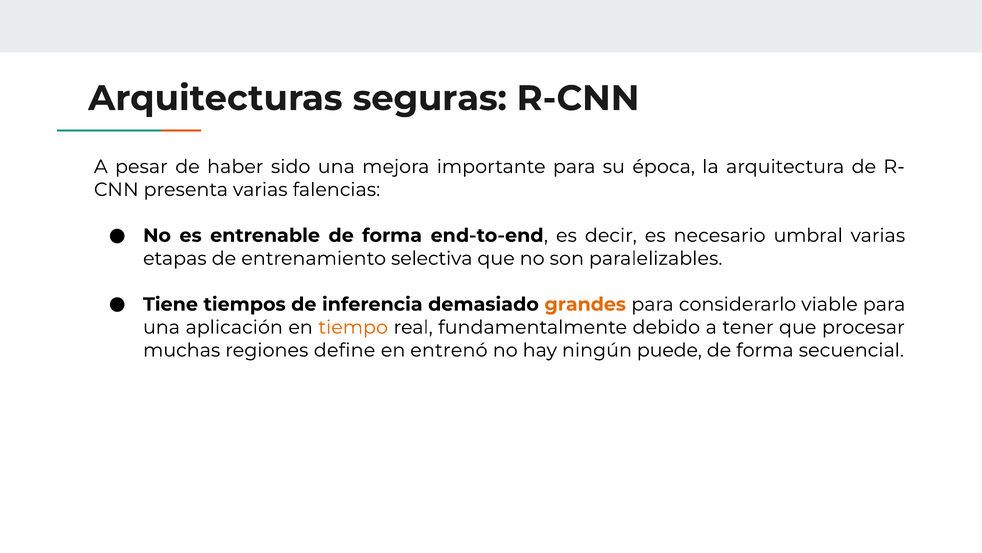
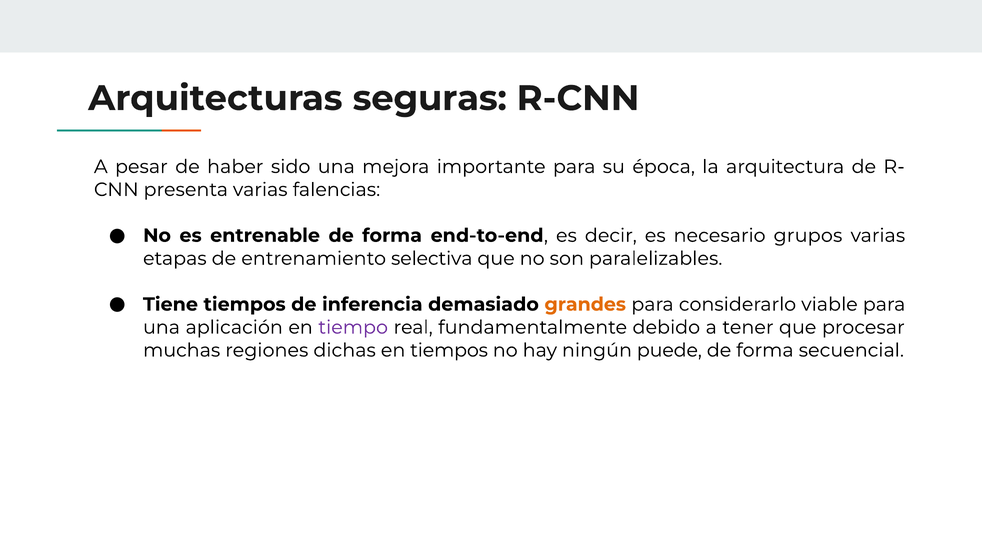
umbral: umbral -> grupos (808, 235)
tiempo colour: orange -> purple (353, 327)
define: define -> dichas (345, 350)
en entrenó: entrenó -> tiempos (449, 350)
